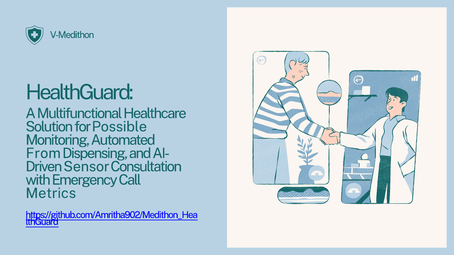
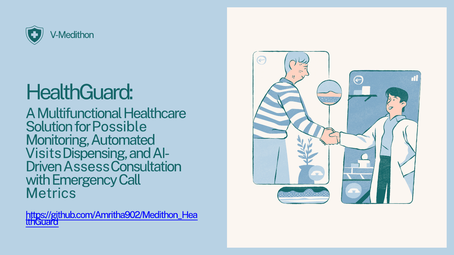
From: From -> Visits (43, 154)
Sensor: Sensor -> Assess (86, 167)
